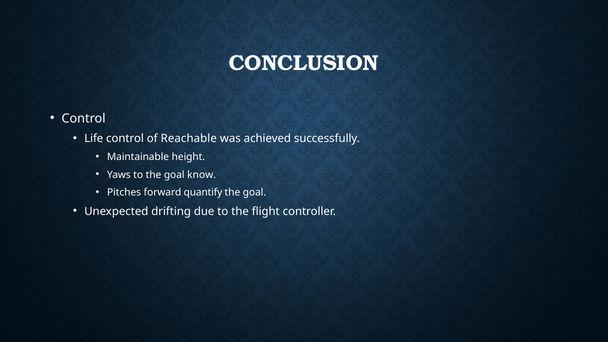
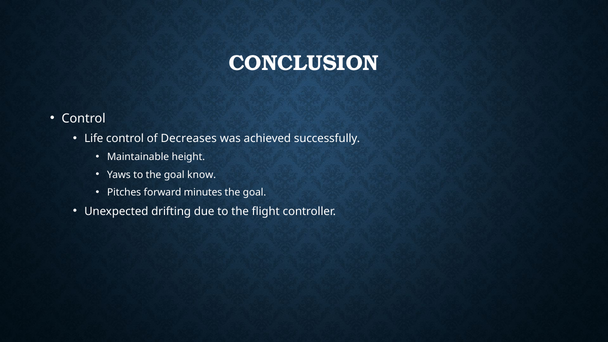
Reachable: Reachable -> Decreases (189, 139)
quantify: quantify -> minutes (203, 192)
